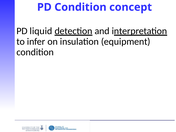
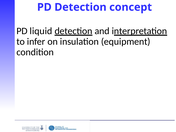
PD Condition: Condition -> Detection (80, 7)
